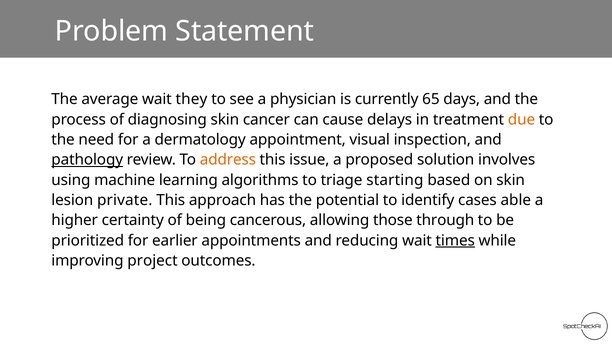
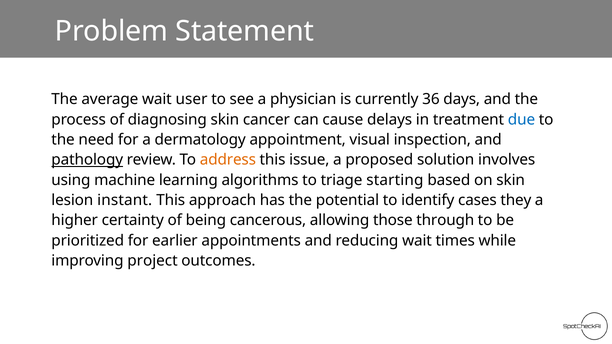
they: they -> user (191, 99)
65: 65 -> 36 (431, 99)
due colour: orange -> blue (521, 120)
private: private -> instant (125, 200)
able: able -> they (516, 200)
times underline: present -> none (455, 241)
